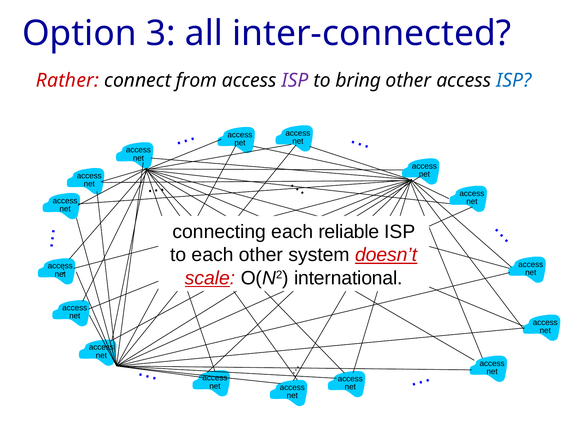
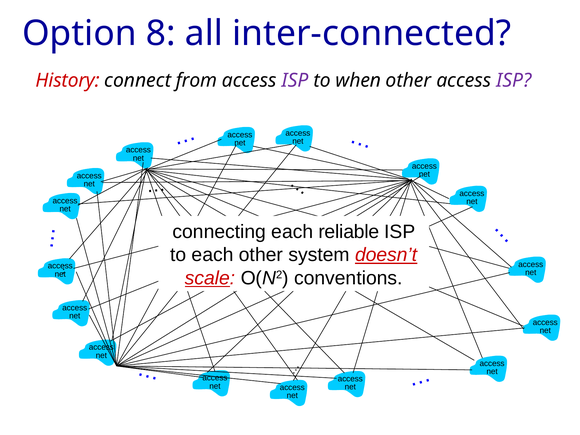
3: 3 -> 8 (161, 34)
Rather: Rather -> History (68, 80)
bring: bring -> when (358, 80)
ISP colour: blue -> purple (514, 80)
international: international -> conventions (348, 278)
